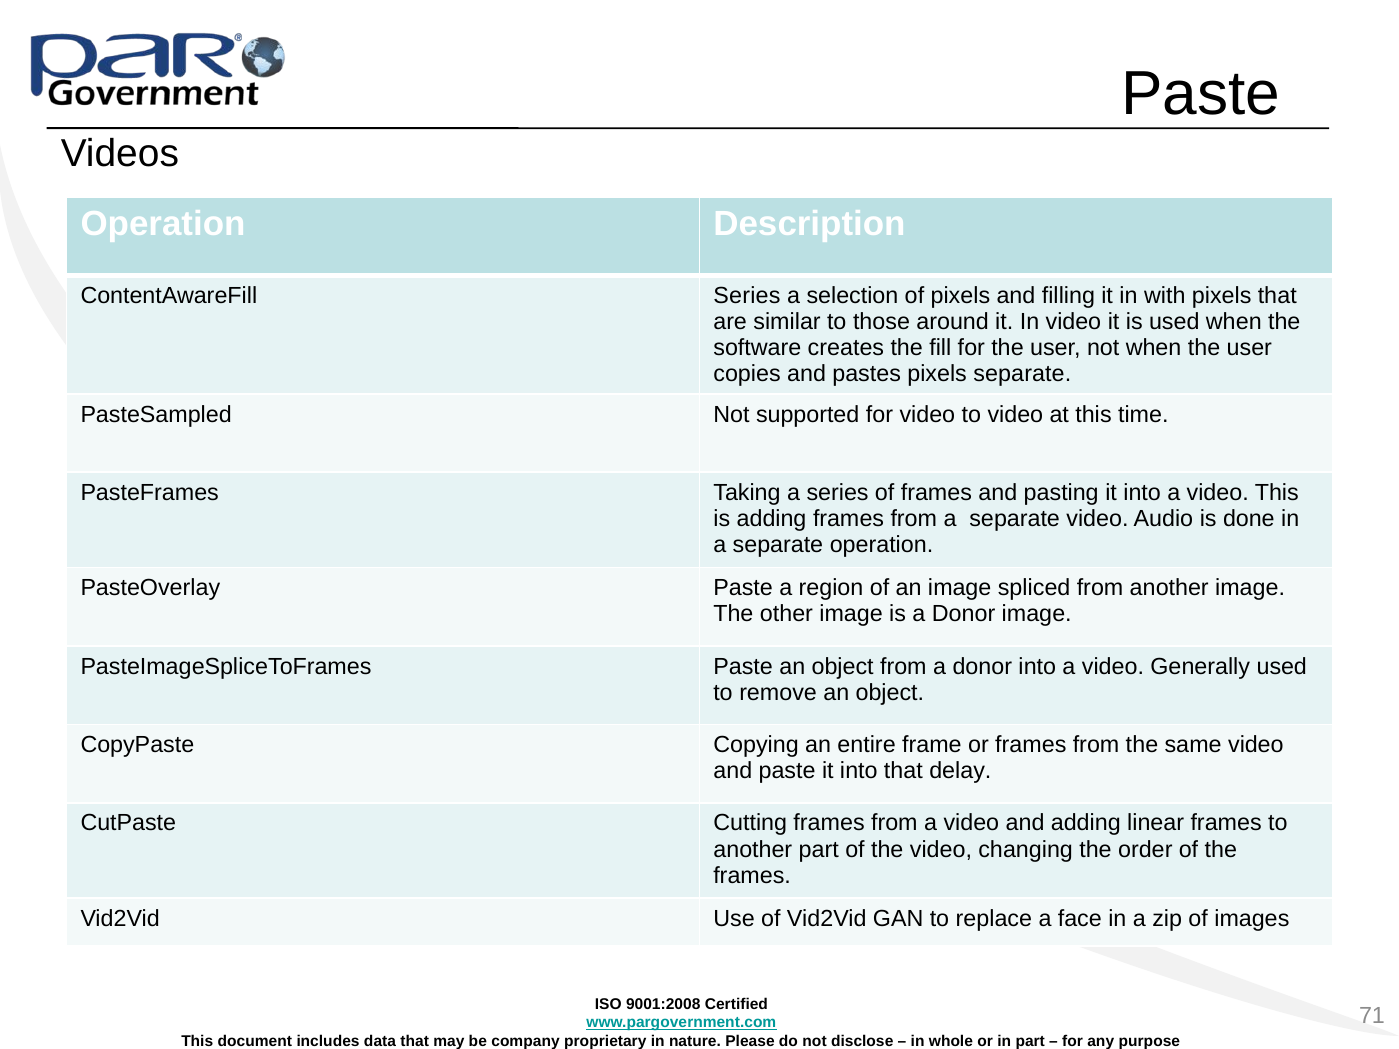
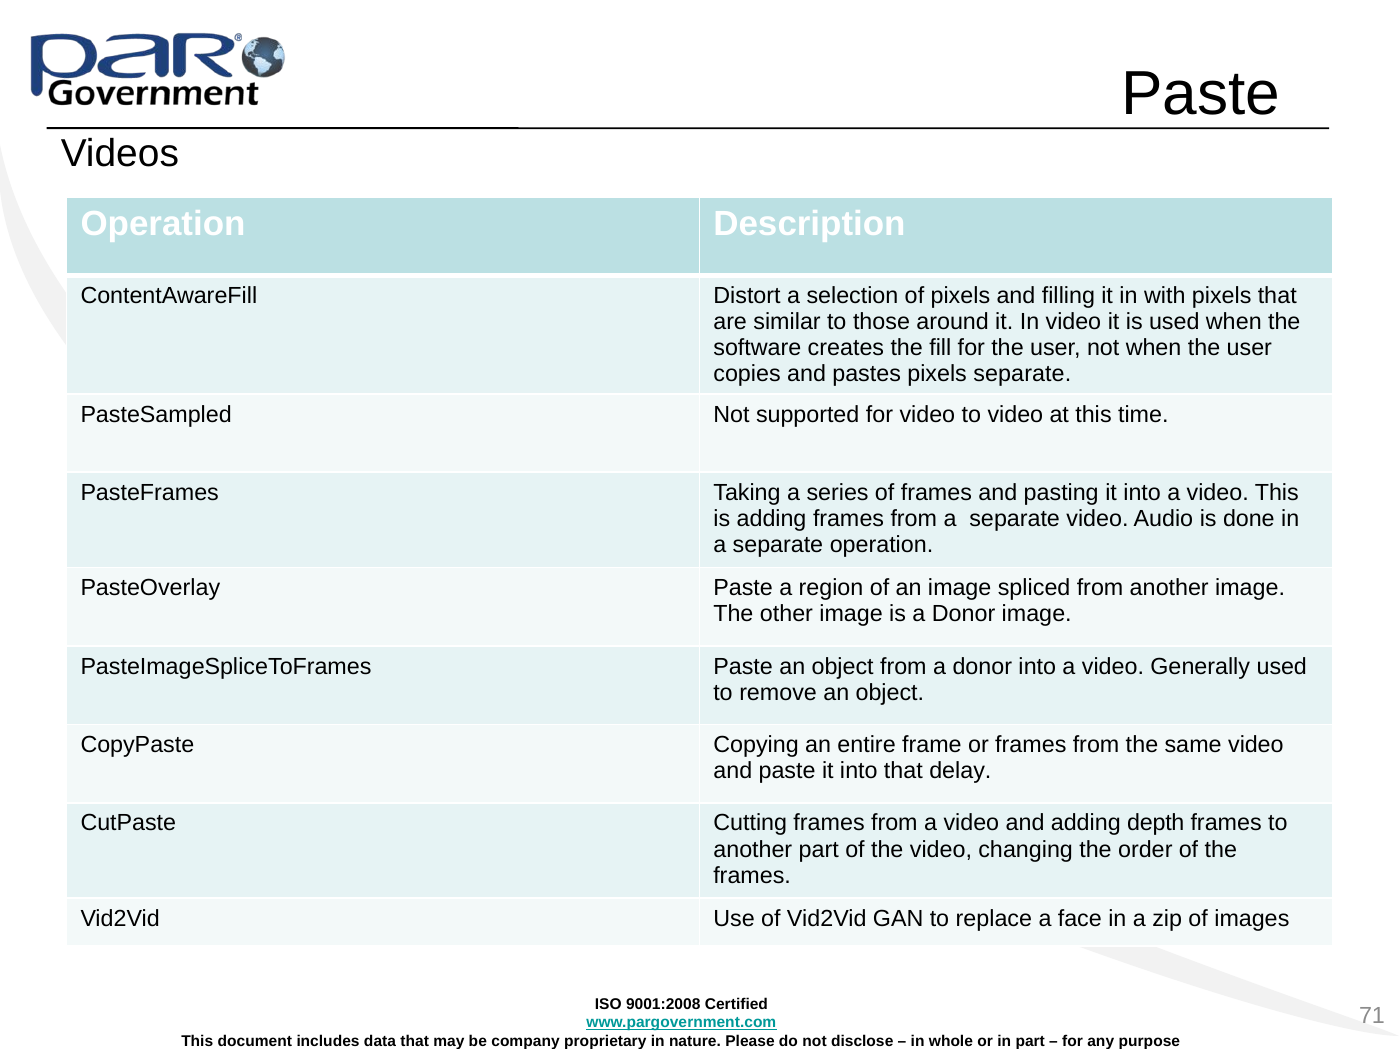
ContentAwareFill Series: Series -> Distort (747, 296)
linear: linear -> depth (1156, 823)
